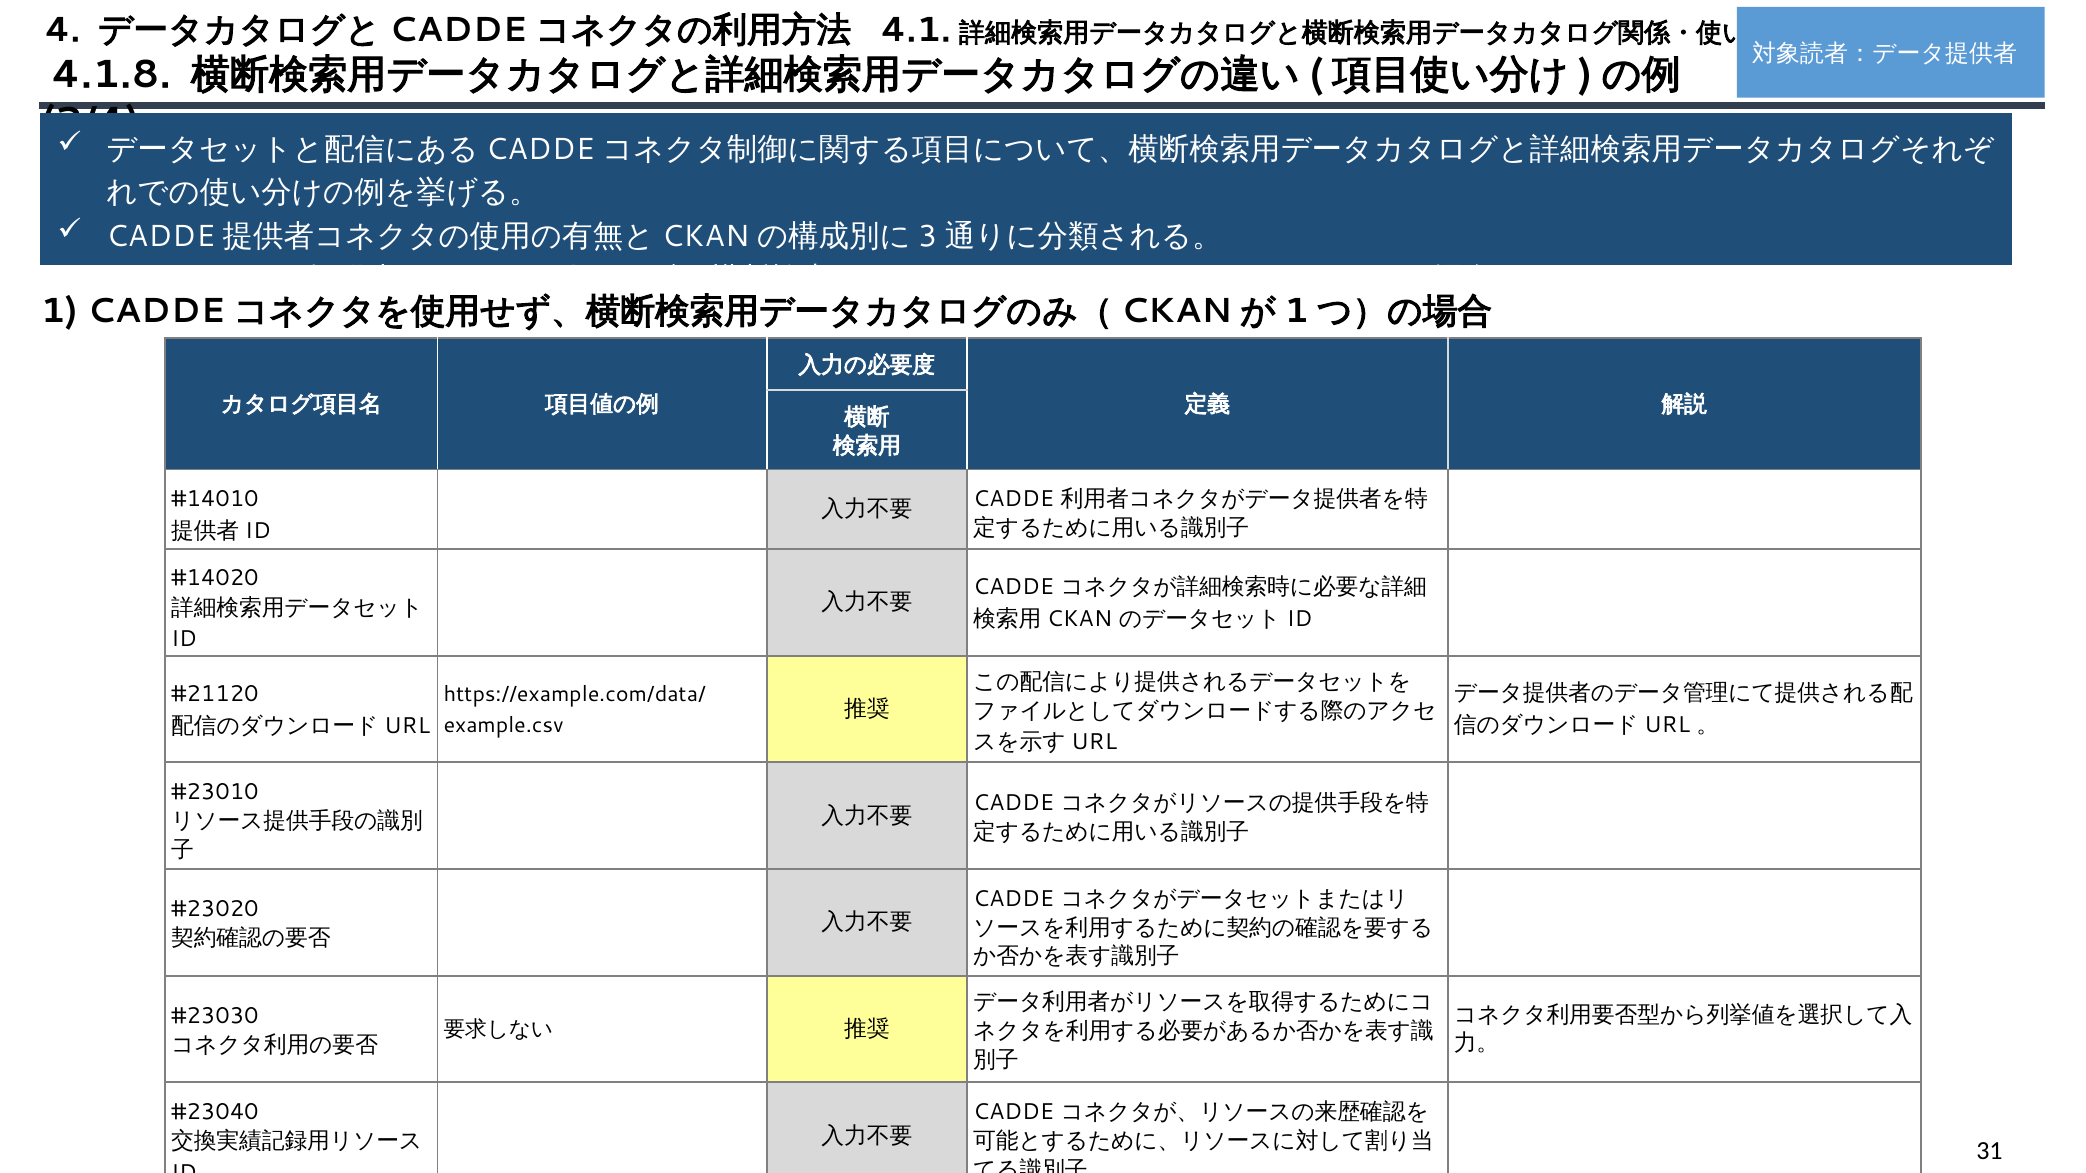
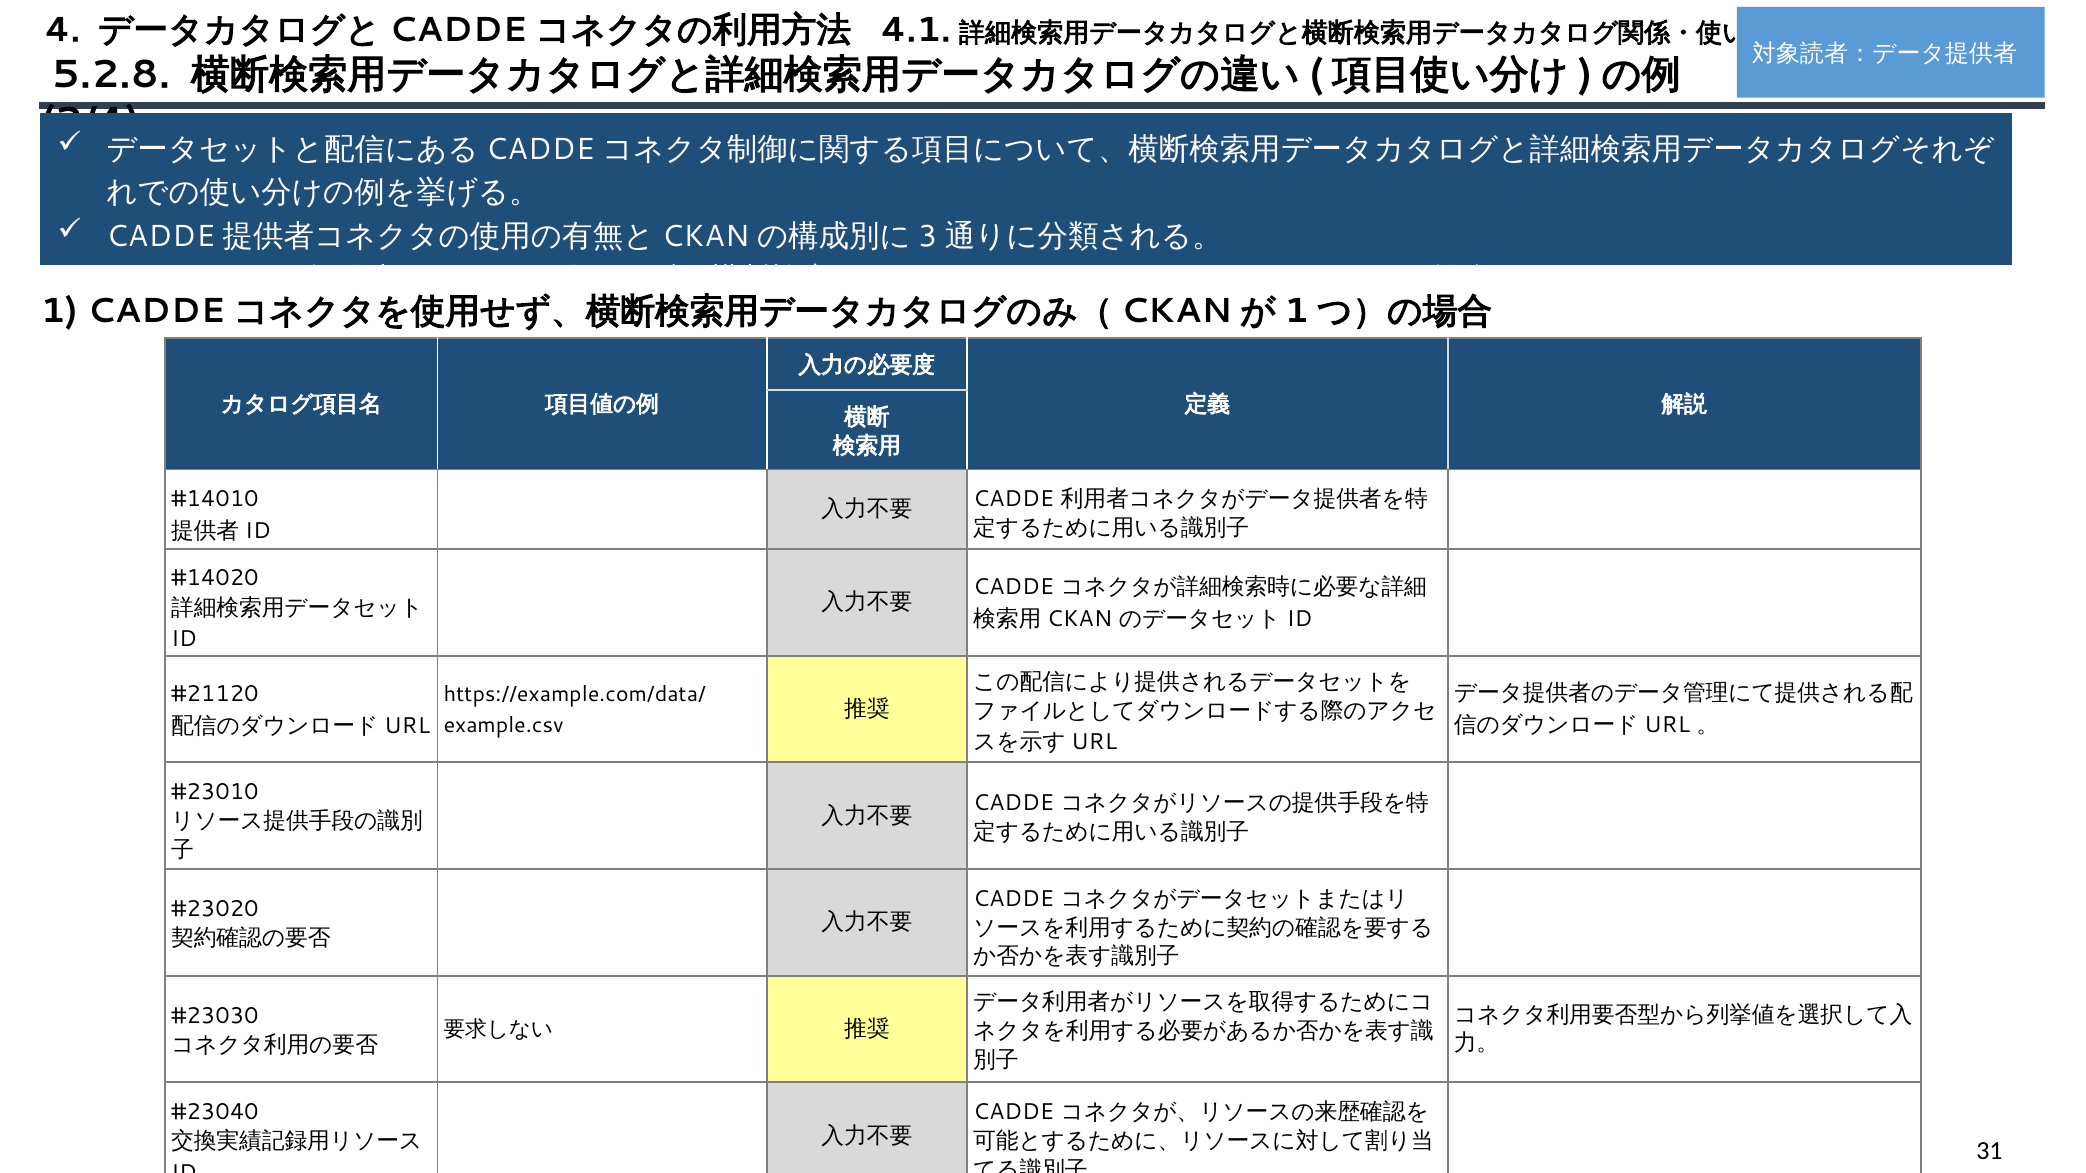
4.1.8: 4.1.8 -> 5.2.8 (111, 74)
